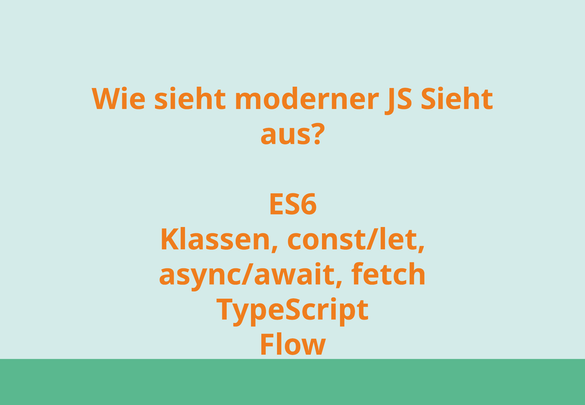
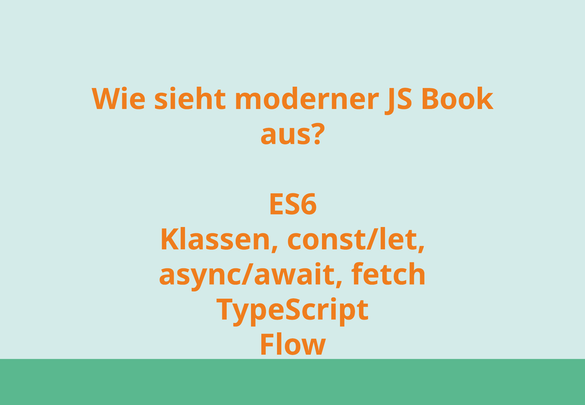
JS Sieht: Sieht -> Book (457, 99)
